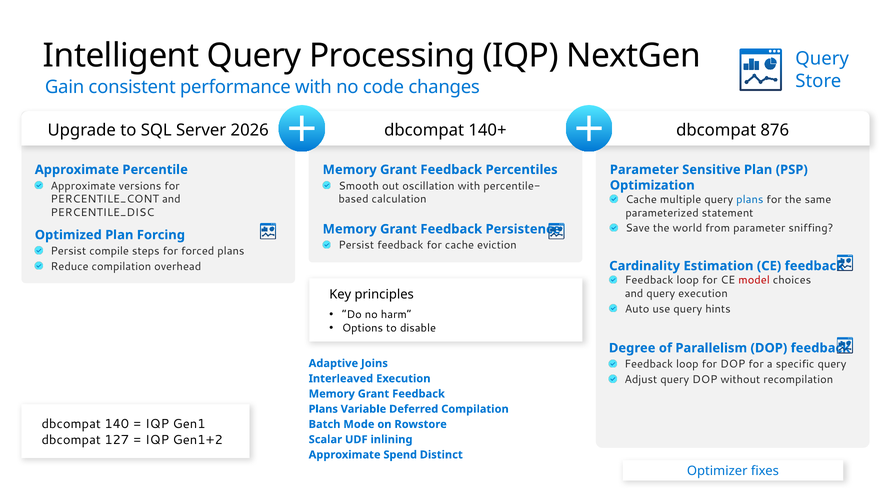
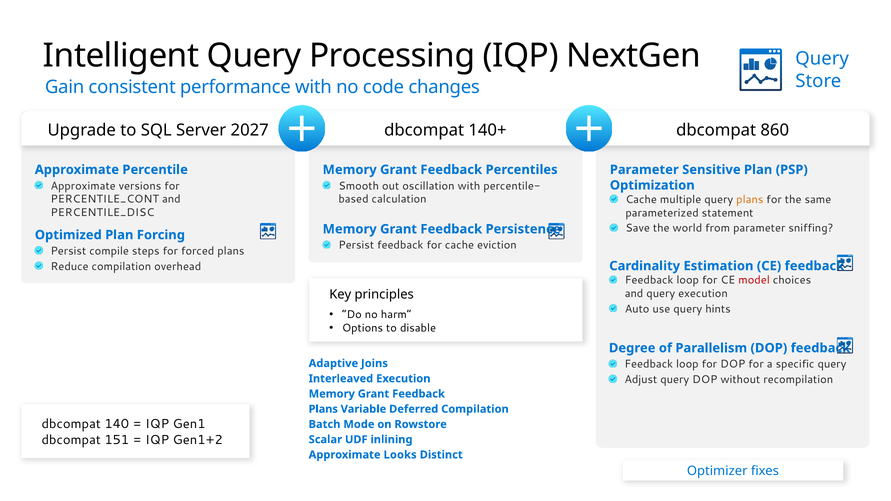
2026: 2026 -> 2027 (250, 130)
876: 876 -> 860 (775, 130)
plans colour: blue -> orange (750, 200)
127: 127 -> 151 (117, 440)
Spend: Spend -> Looks (400, 455)
